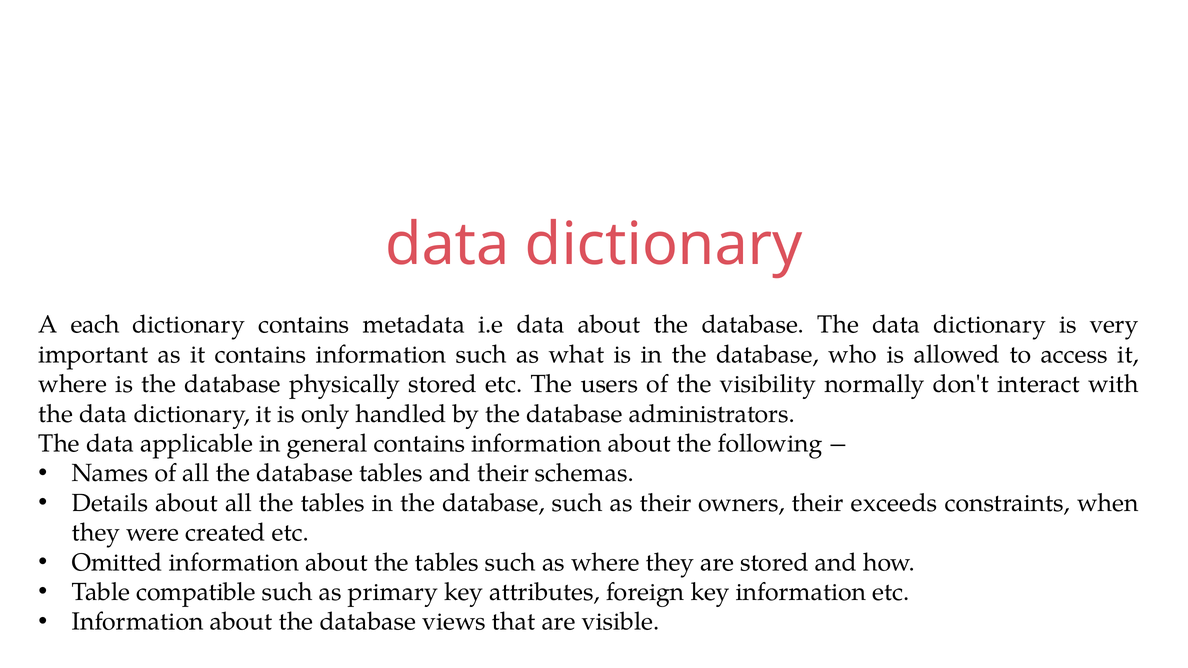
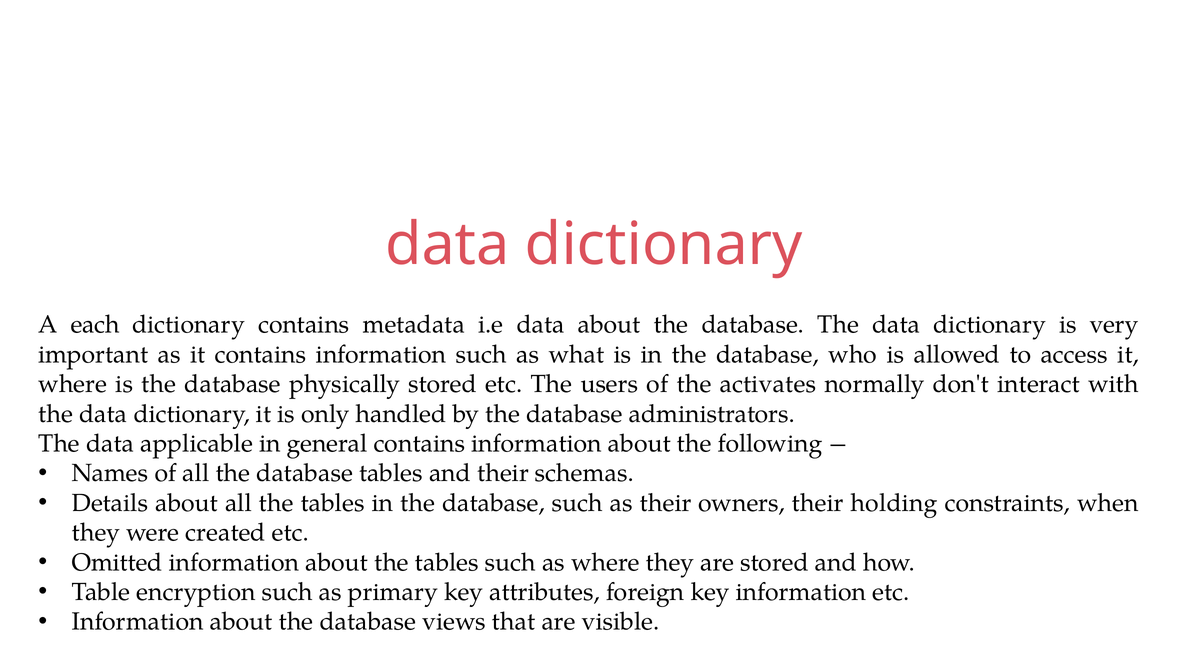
visibility: visibility -> activates (768, 384)
exceeds: exceeds -> holding (894, 503)
compatible: compatible -> encryption (196, 592)
